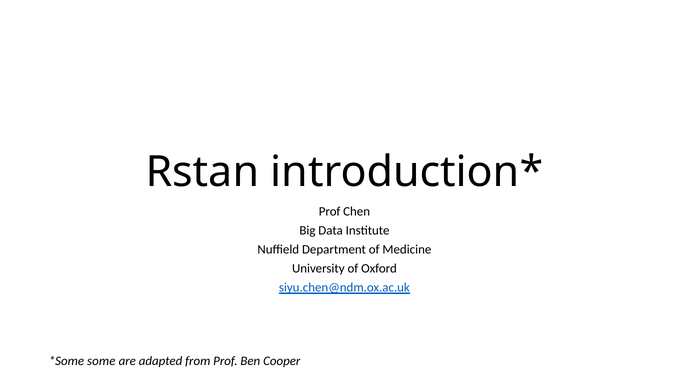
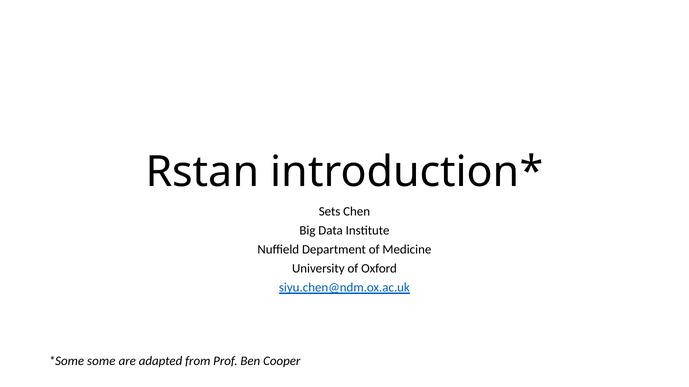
Prof: Prof -> Sets (330, 212)
